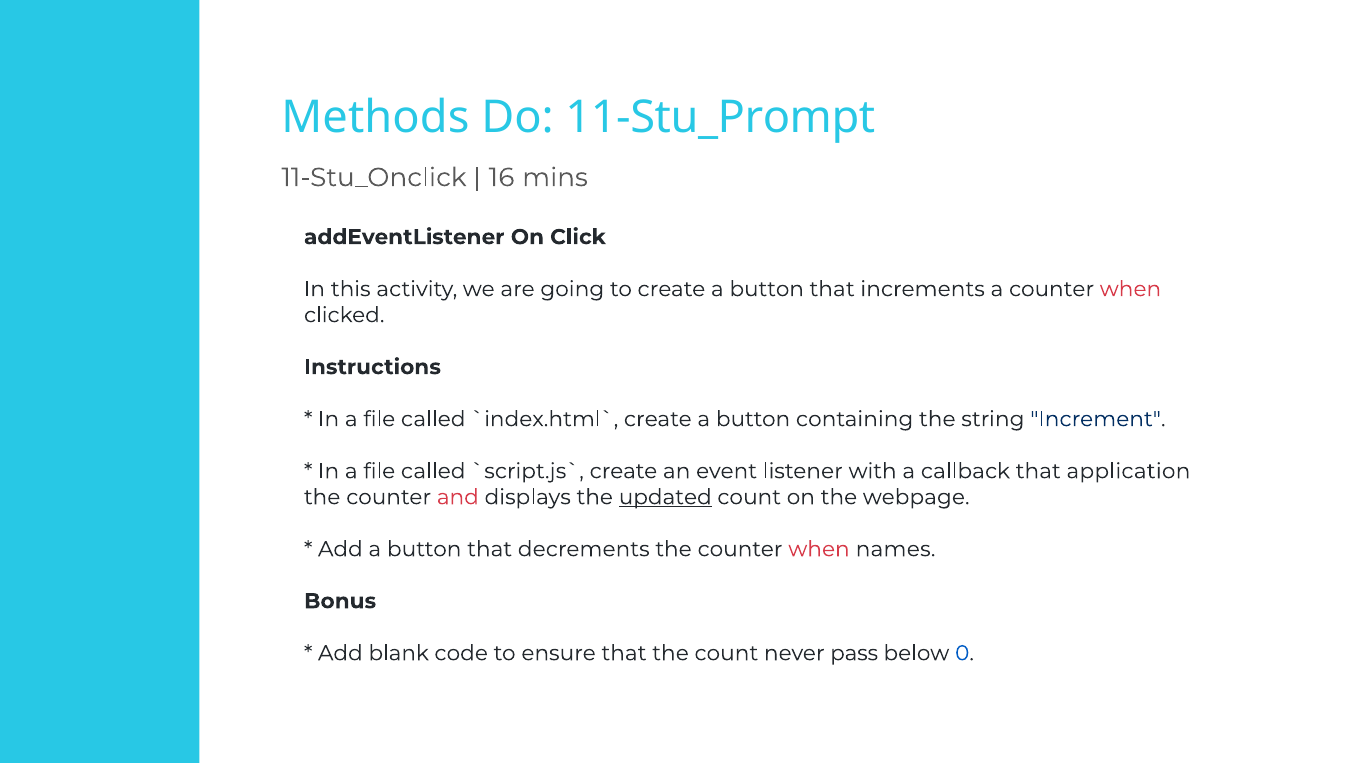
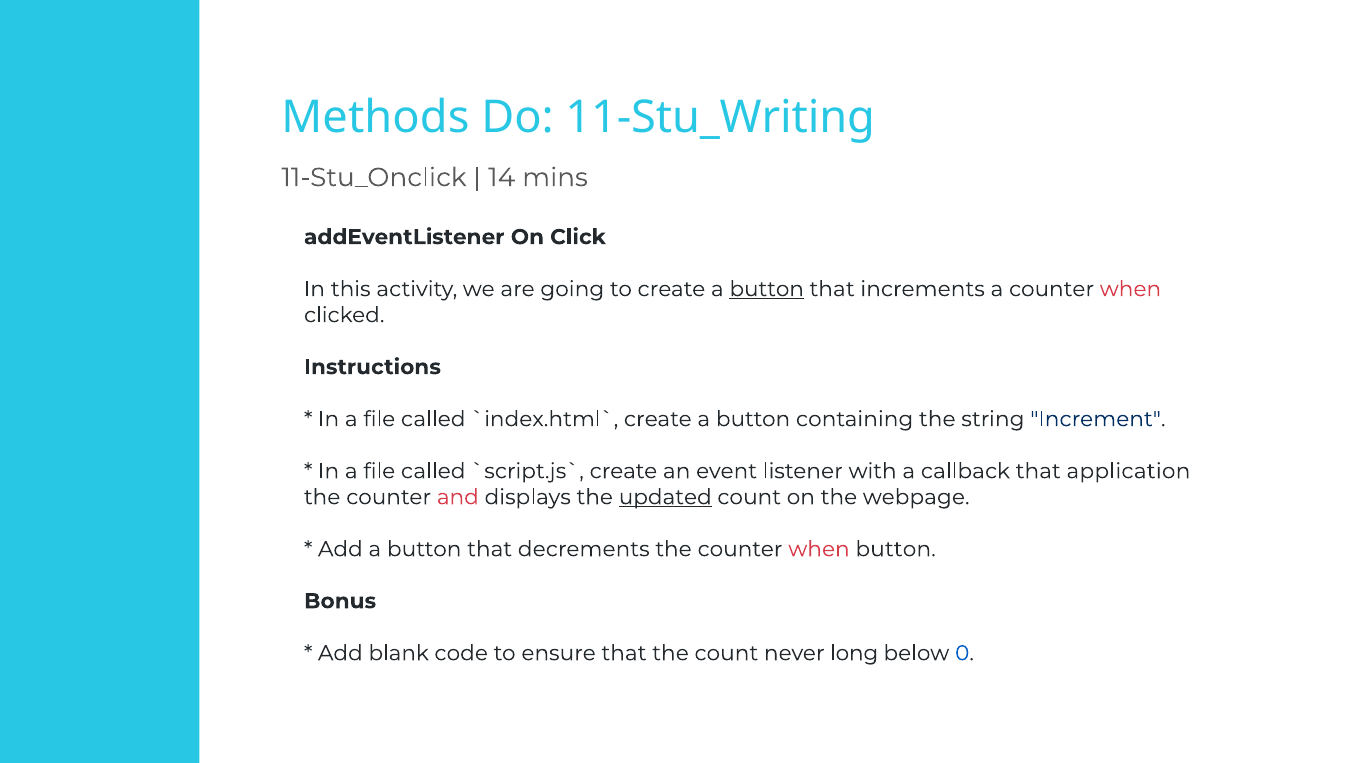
11-Stu_Prompt: 11-Stu_Prompt -> 11-Stu_Writing (720, 117)
16: 16 -> 14 (502, 177)
button underline: none -> present (767, 289)
when names: names -> button (896, 549)
pass: pass -> long (854, 653)
